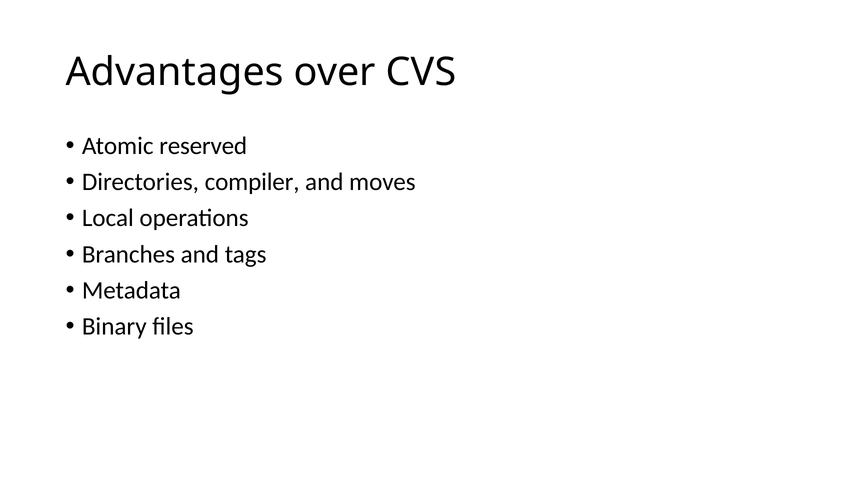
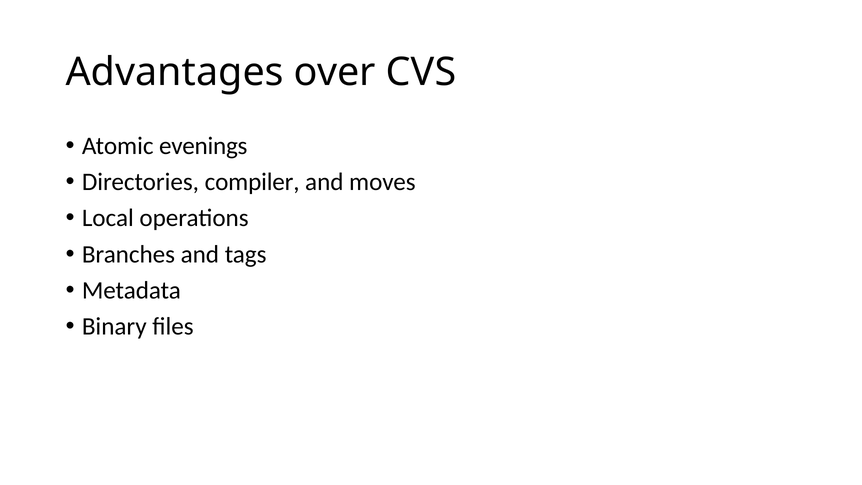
reserved: reserved -> evenings (203, 146)
